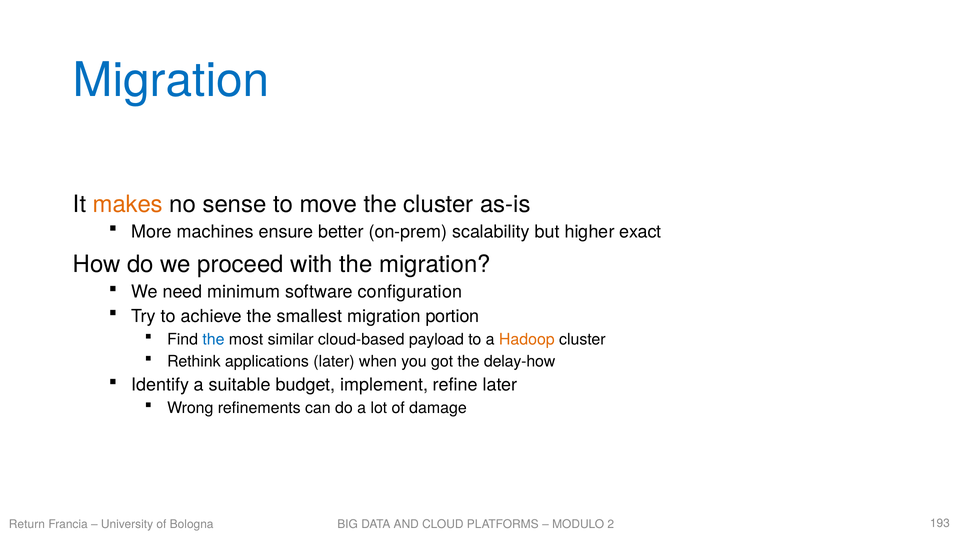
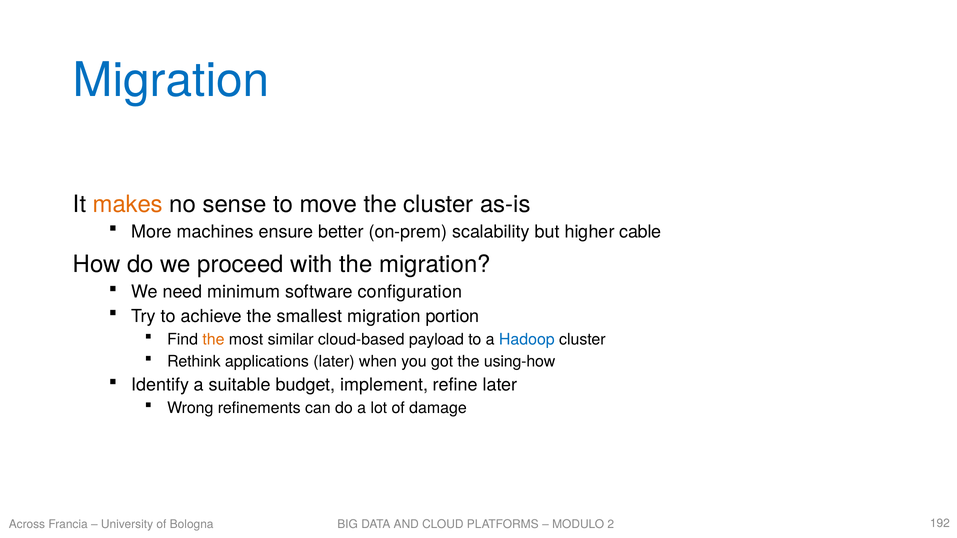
exact: exact -> cable (640, 232)
the colour: blue -> orange (213, 340)
Hadoop colour: orange -> blue (527, 340)
delay-how: delay-how -> using-how (520, 362)
Return: Return -> Across (27, 525)
193: 193 -> 192 (940, 523)
